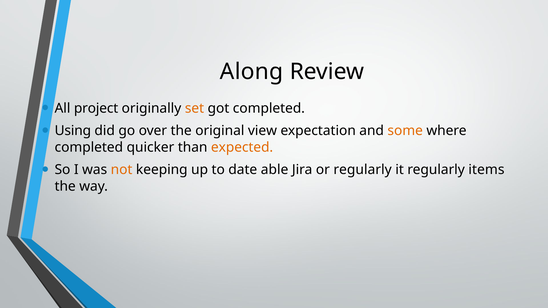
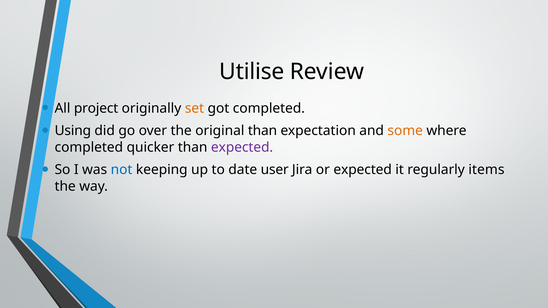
Along: Along -> Utilise (252, 72)
original view: view -> than (263, 131)
expected colour: orange -> purple (242, 147)
not colour: orange -> blue (122, 170)
able: able -> user (275, 170)
or regularly: regularly -> expected (363, 170)
